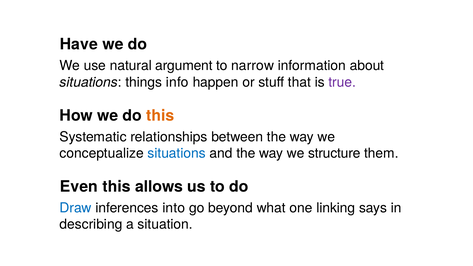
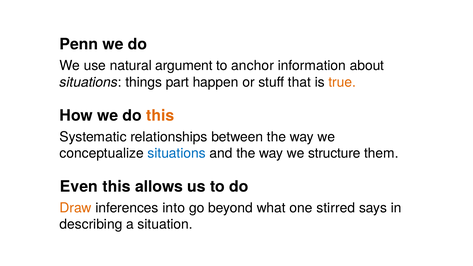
Have: Have -> Penn (79, 44)
narrow: narrow -> anchor (253, 66)
info: info -> part (177, 82)
true colour: purple -> orange (342, 82)
Draw colour: blue -> orange (76, 208)
linking: linking -> stirred (336, 208)
